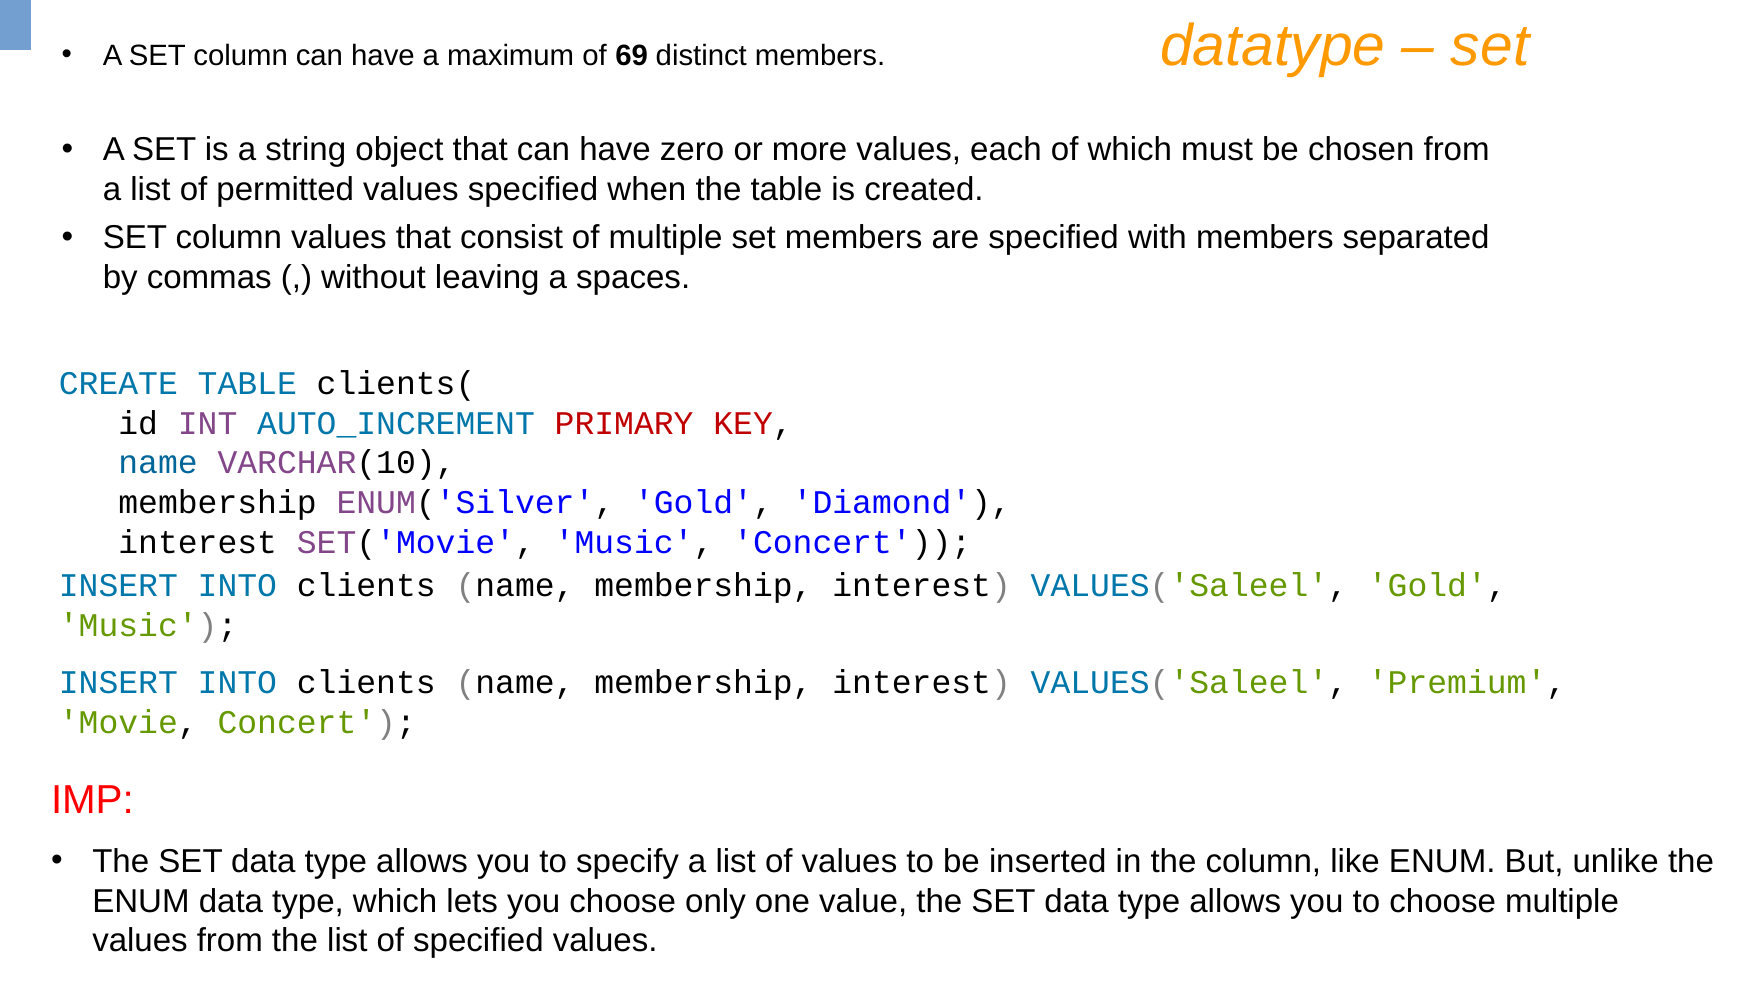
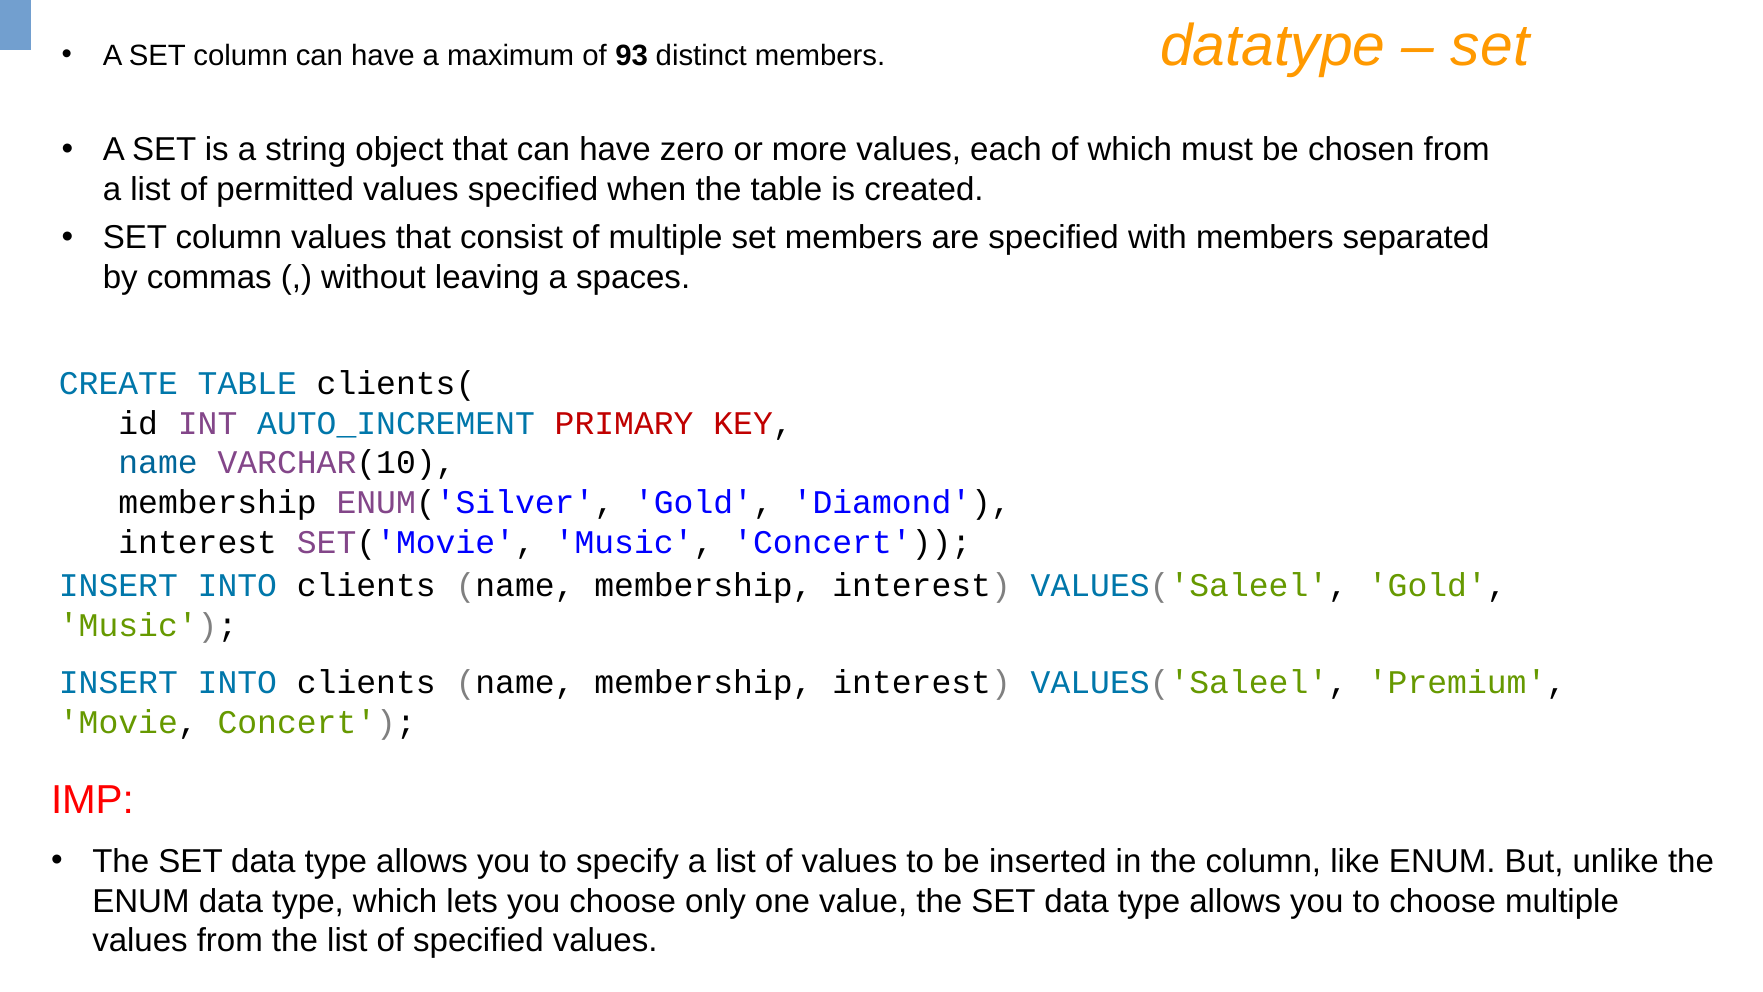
69: 69 -> 93 (632, 56)
